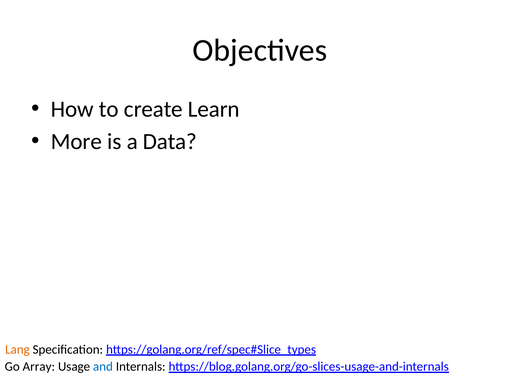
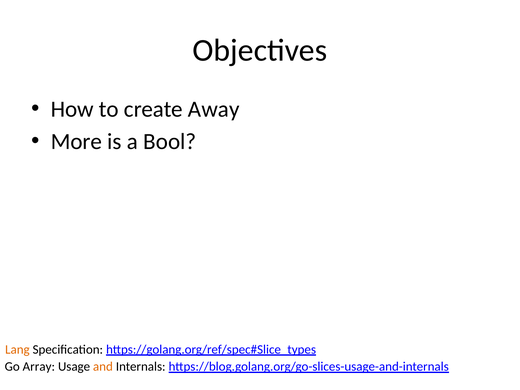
Learn: Learn -> Away (214, 109)
Data: Data -> Bool (170, 141)
and colour: blue -> orange (103, 367)
